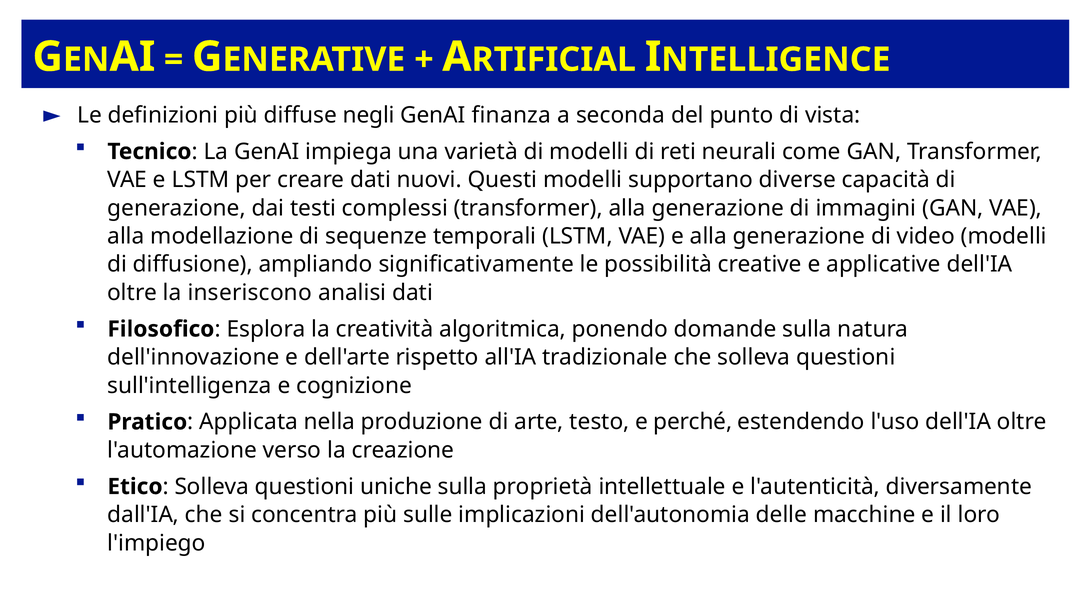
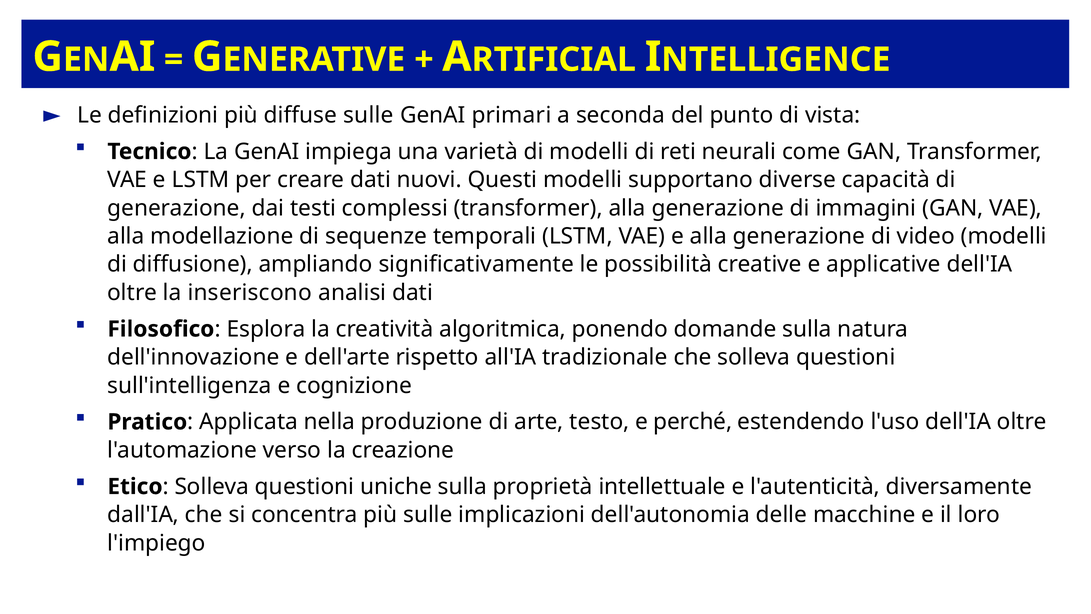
diffuse negli: negli -> sulle (368, 115)
finanza: finanza -> primari (511, 115)
